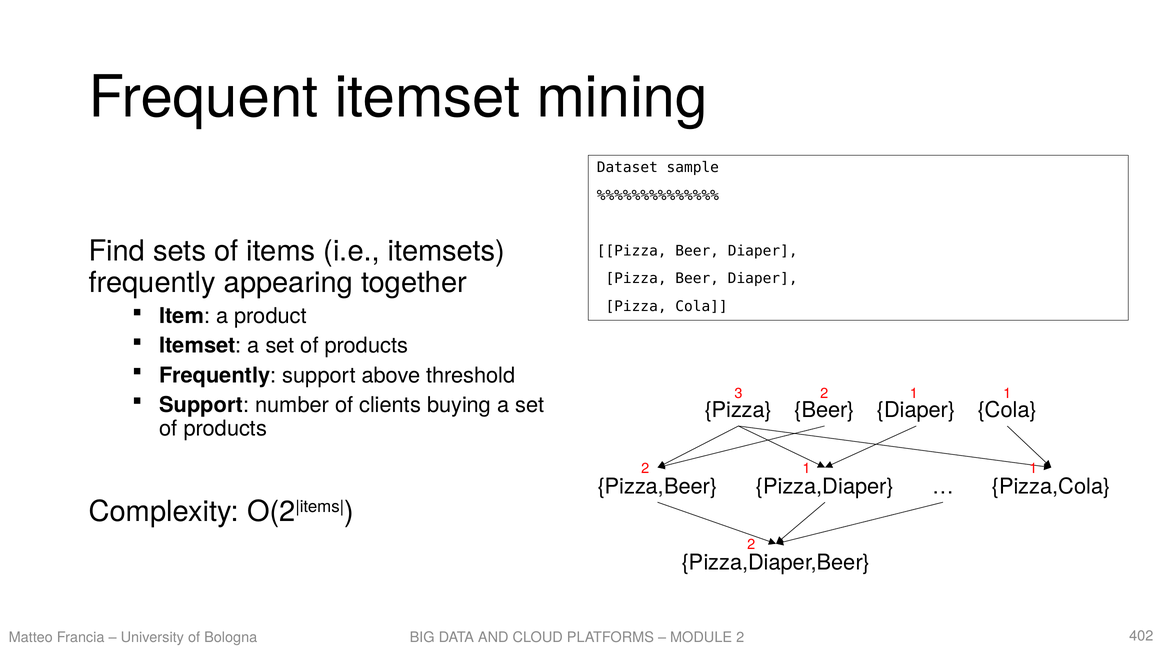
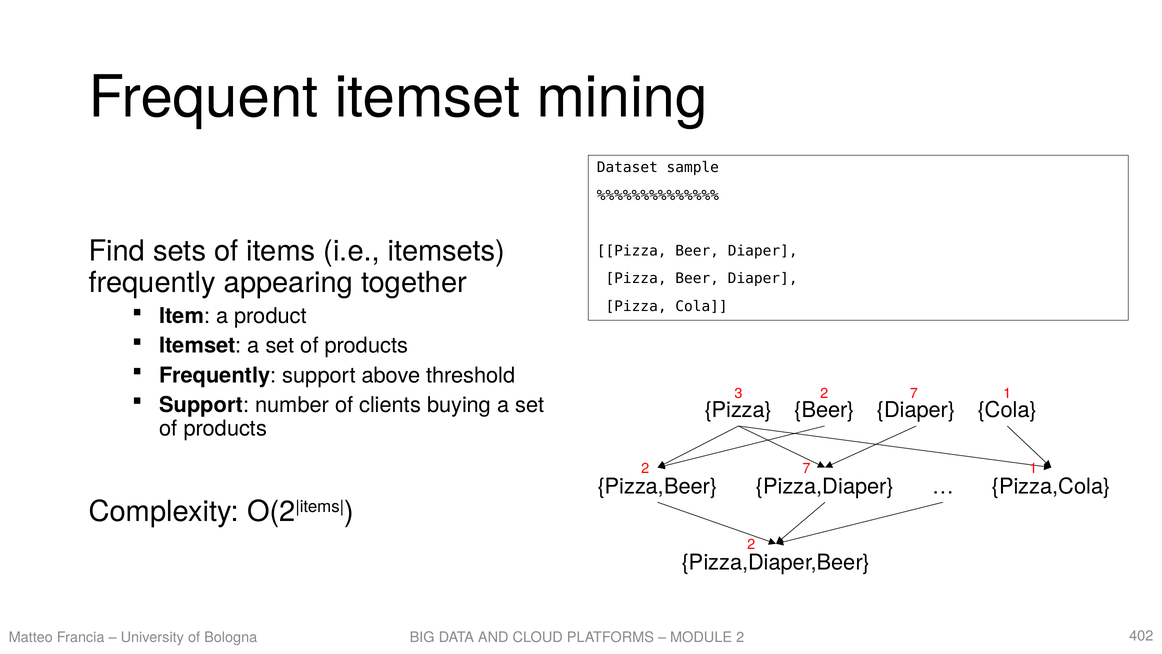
3 2 1: 1 -> 7 (914, 393)
1: 1 -> 7 (806, 468)
